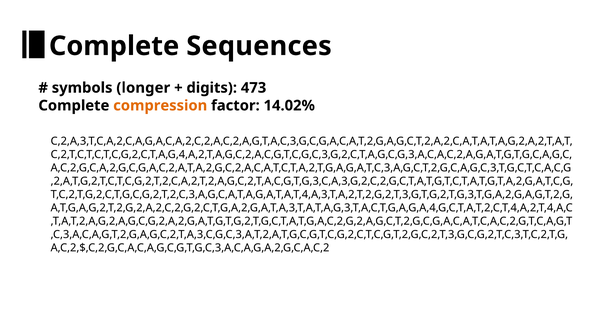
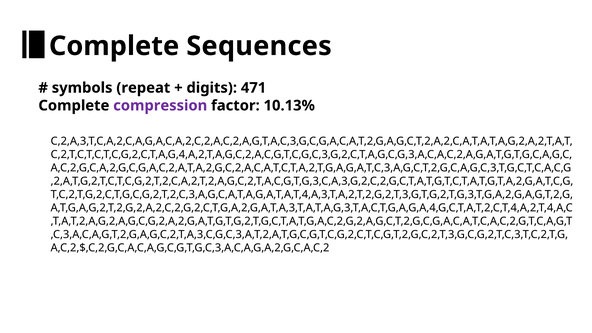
longer: longer -> repeat (143, 88)
473: 473 -> 471 (254, 88)
compression colour: orange -> purple (160, 106)
14.02%: 14.02% -> 10.13% (289, 106)
